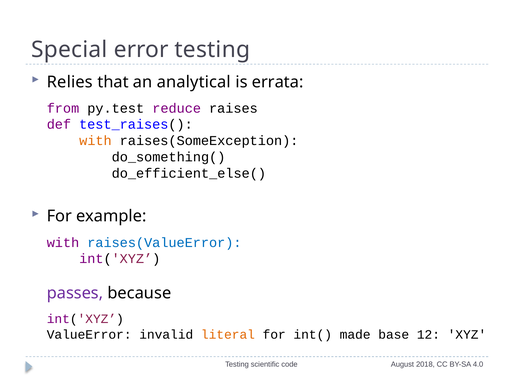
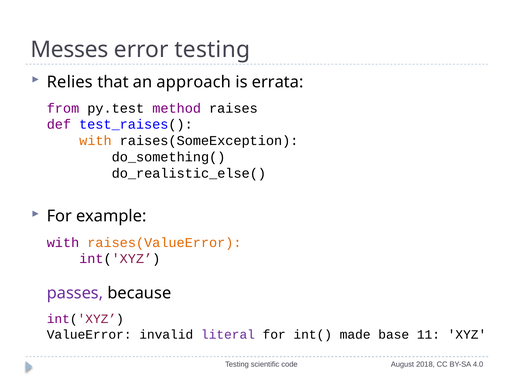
Special: Special -> Messes (69, 50)
analytical: analytical -> approach (194, 82)
reduce: reduce -> method (177, 108)
do_efficient_else(: do_efficient_else( -> do_realistic_else( (189, 174)
raises(ValueError colour: blue -> orange (164, 243)
literal colour: orange -> purple (228, 335)
12: 12 -> 11 (428, 335)
